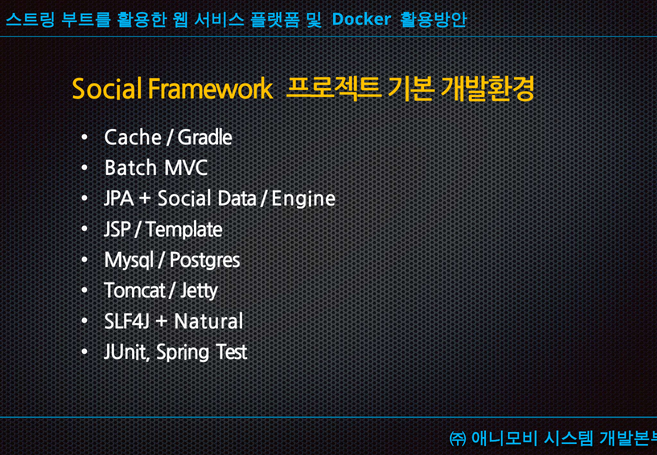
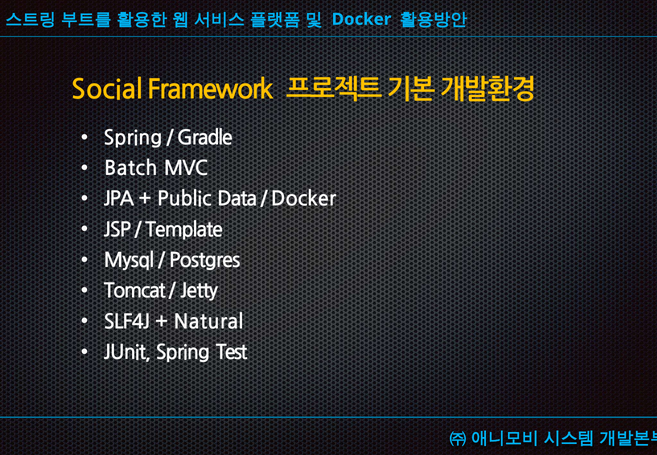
Cache: Cache -> Spring (133, 138)
Social: Social -> Public (184, 199)
Engine: Engine -> Docker (304, 199)
